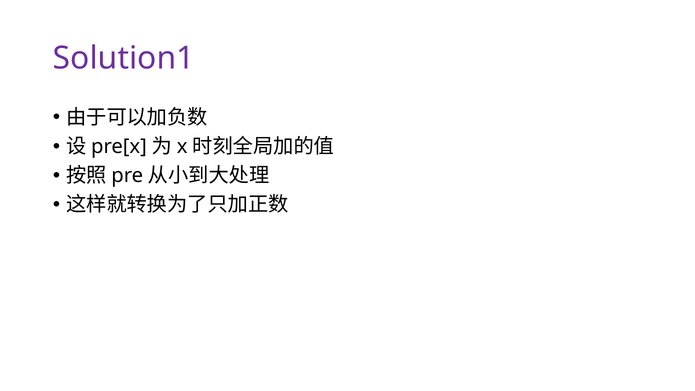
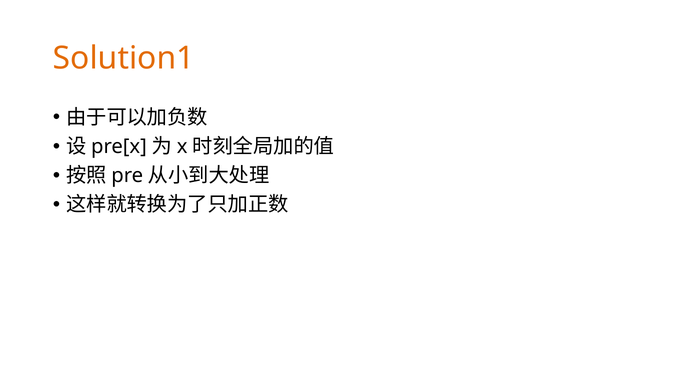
Solution1 colour: purple -> orange (124, 58)
